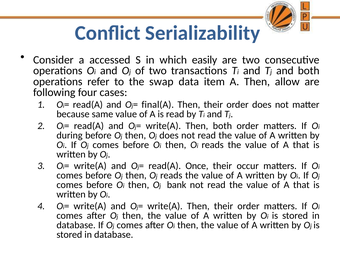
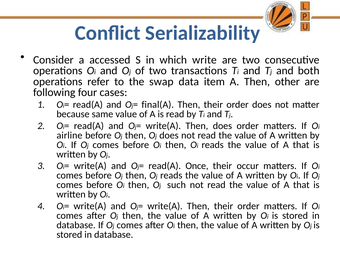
easily: easily -> write (204, 60)
allow: allow -> other (287, 82)
Then both: both -> does (222, 126)
during: during -> airline (69, 135)
bank: bank -> such (176, 185)
